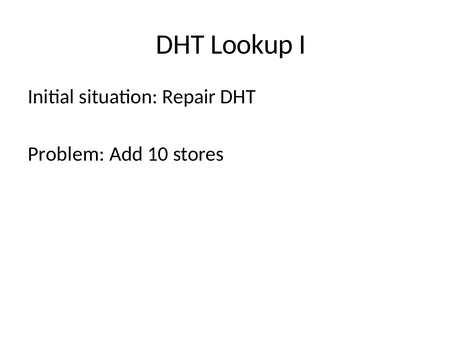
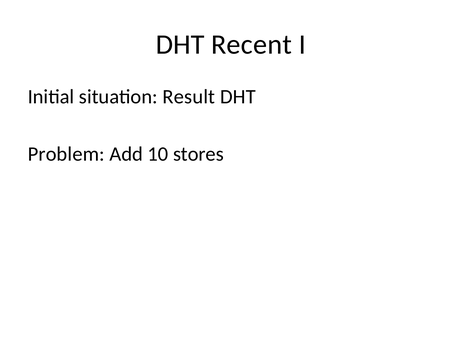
Lookup: Lookup -> Recent (252, 45)
Repair: Repair -> Result (189, 97)
